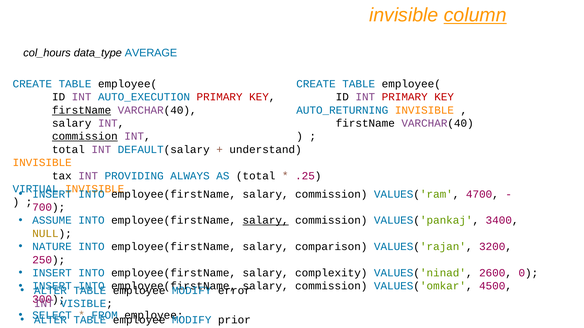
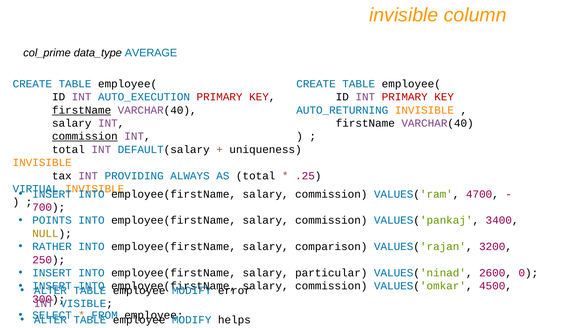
column underline: present -> none (475, 15)
col_hours: col_hours -> col_prime (47, 53)
understand: understand -> uniqueness (266, 150)
ASSUME: ASSUME -> POINTS (52, 221)
salary underline: present -> none (266, 221)
NATURE: NATURE -> RATHER (52, 247)
complexity: complexity -> particular (331, 273)
prior: prior -> helps (234, 320)
